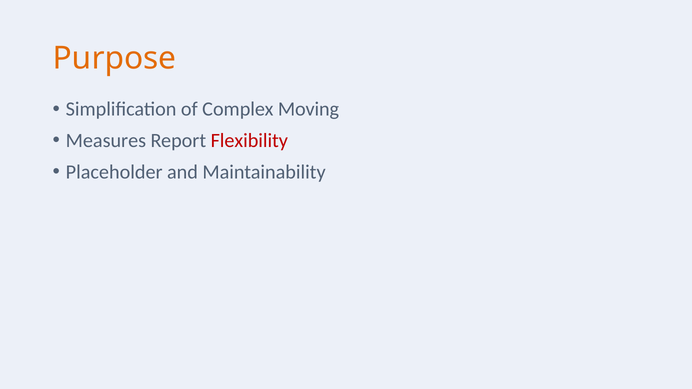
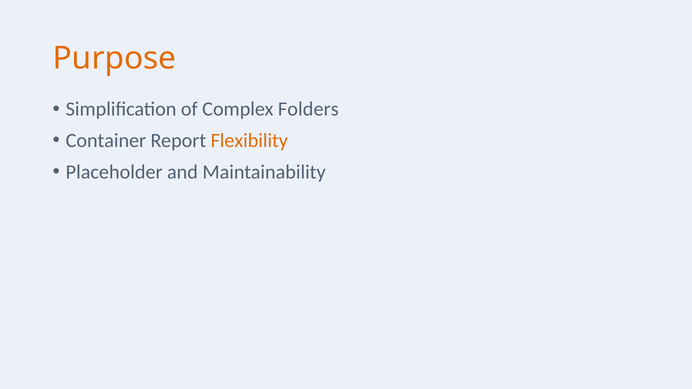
Moving: Moving -> Folders (308, 109)
Measures: Measures -> Container (106, 141)
Flexibility colour: red -> orange (249, 141)
